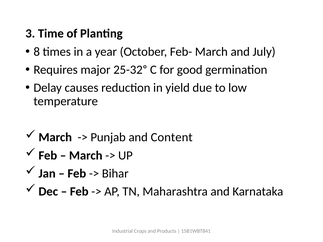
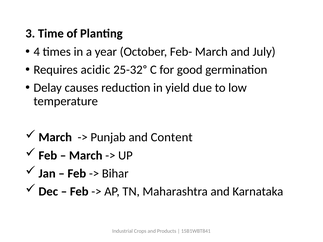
8: 8 -> 4 (37, 52)
major: major -> acidic (95, 70)
